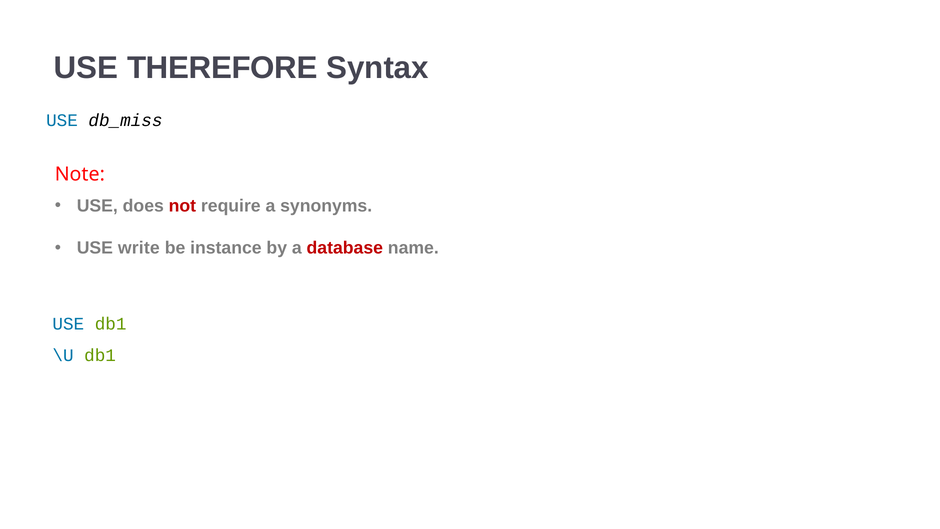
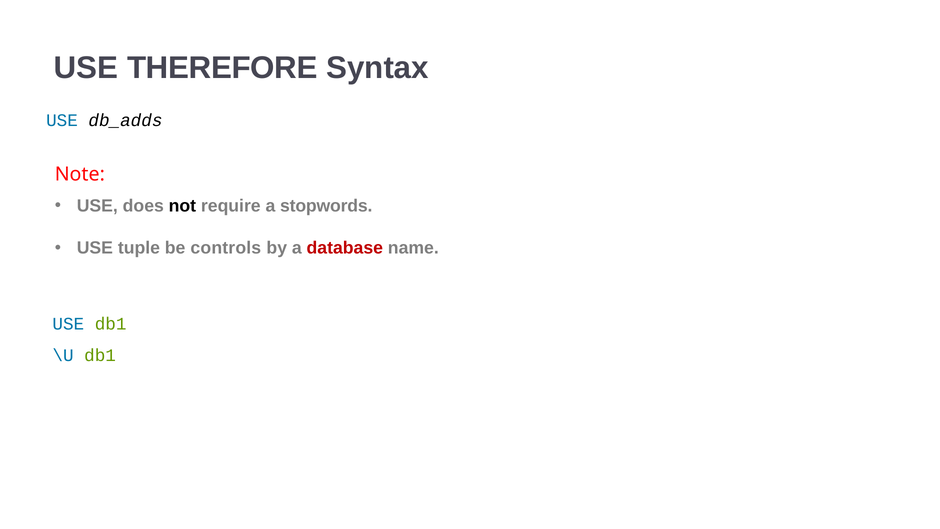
db_miss: db_miss -> db_adds (125, 120)
not colour: red -> black (182, 206)
synonyms: synonyms -> stopwords (326, 206)
write: write -> tuple (139, 248)
instance: instance -> controls (226, 248)
